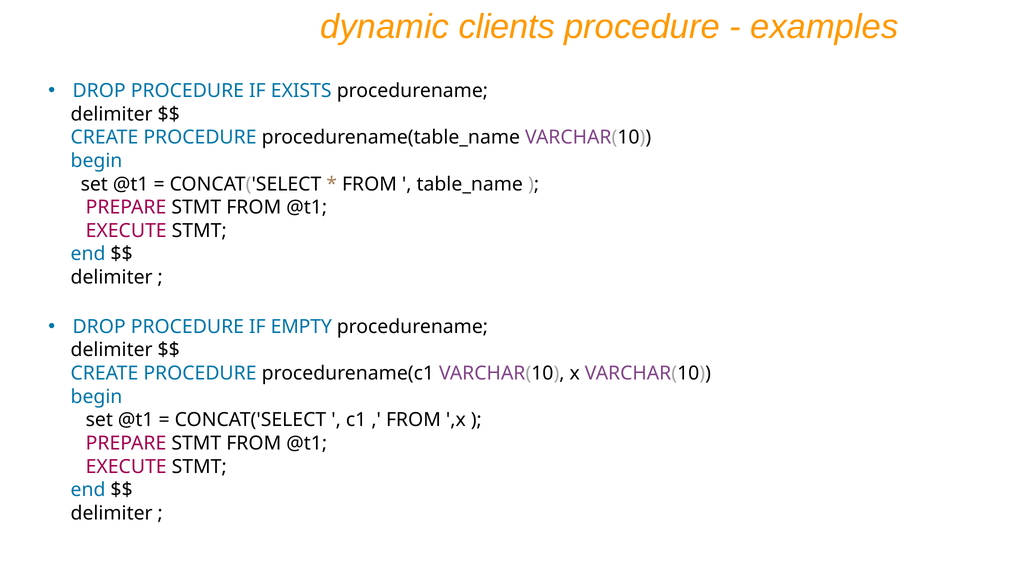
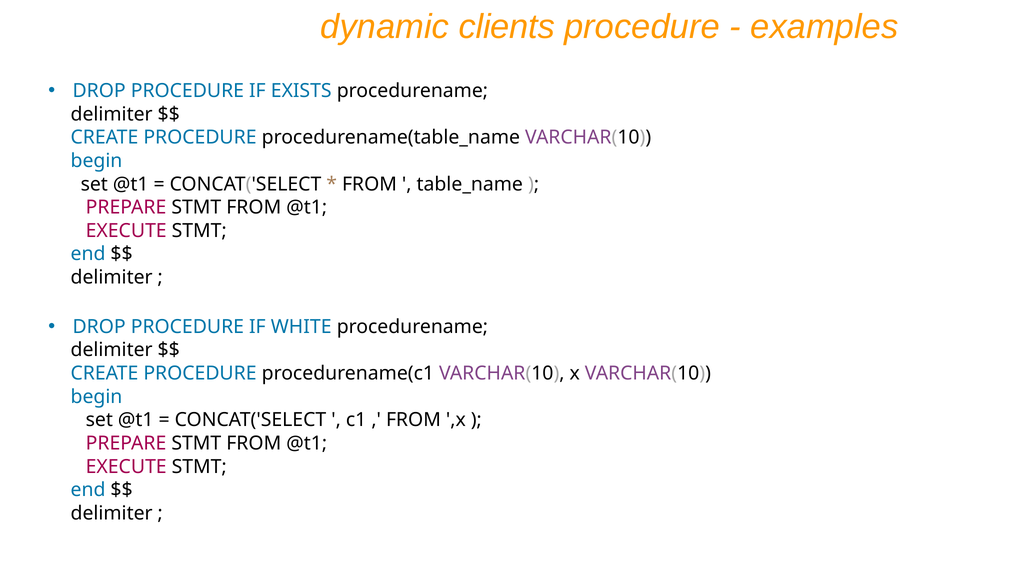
EMPTY: EMPTY -> WHITE (301, 327)
